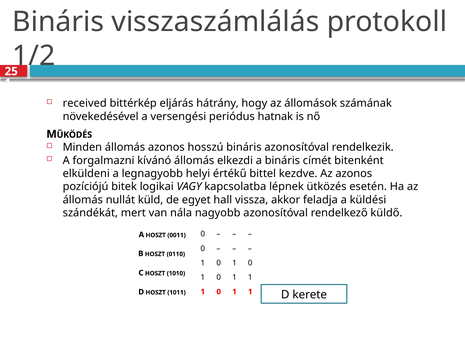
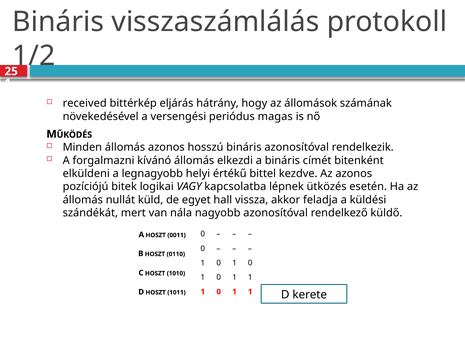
hatnak: hatnak -> magas (275, 117)
